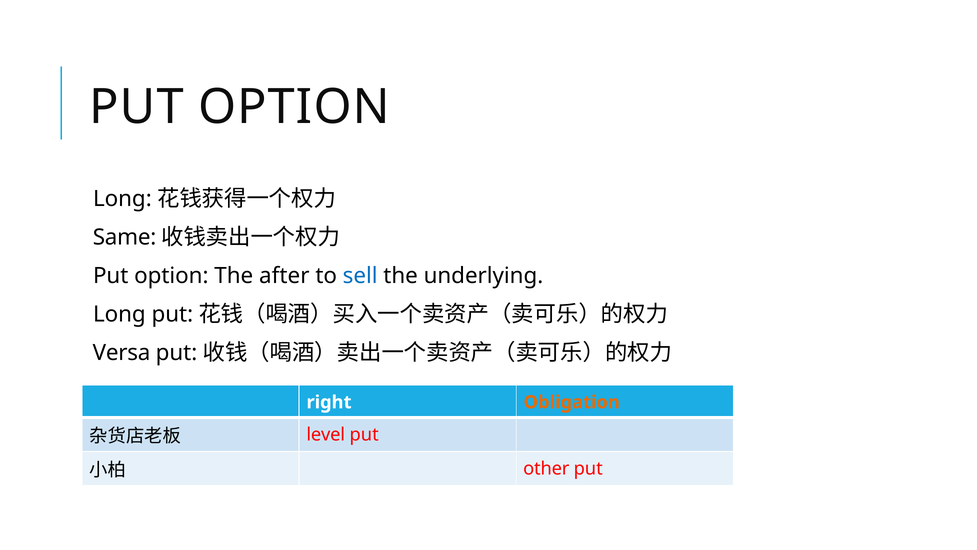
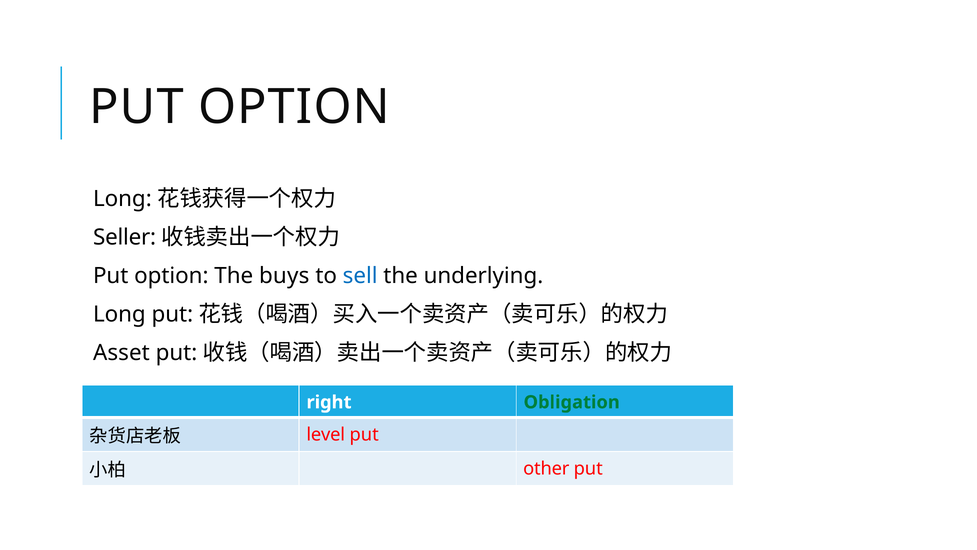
Same: Same -> Seller (125, 237)
after: after -> buys (284, 276)
Versa: Versa -> Asset (121, 352)
Obligation colour: orange -> green (572, 402)
